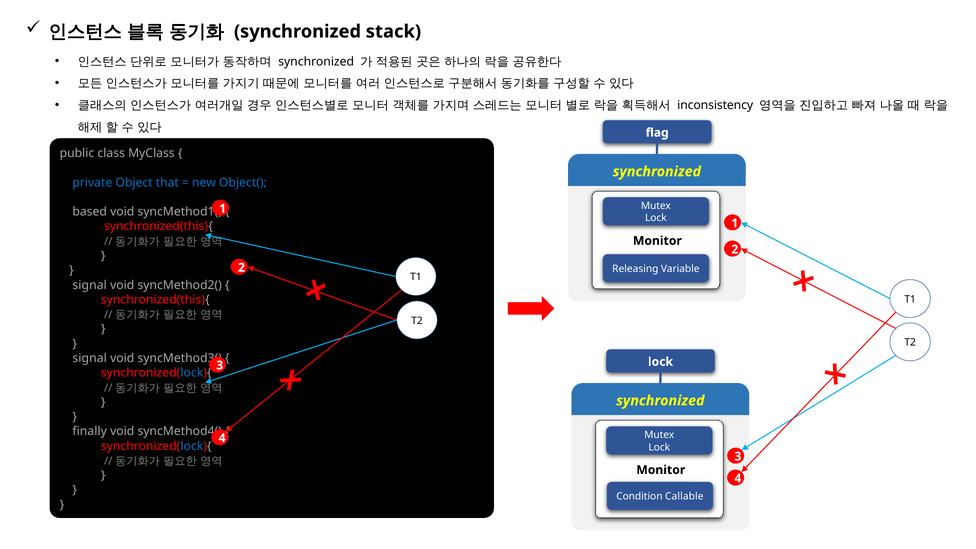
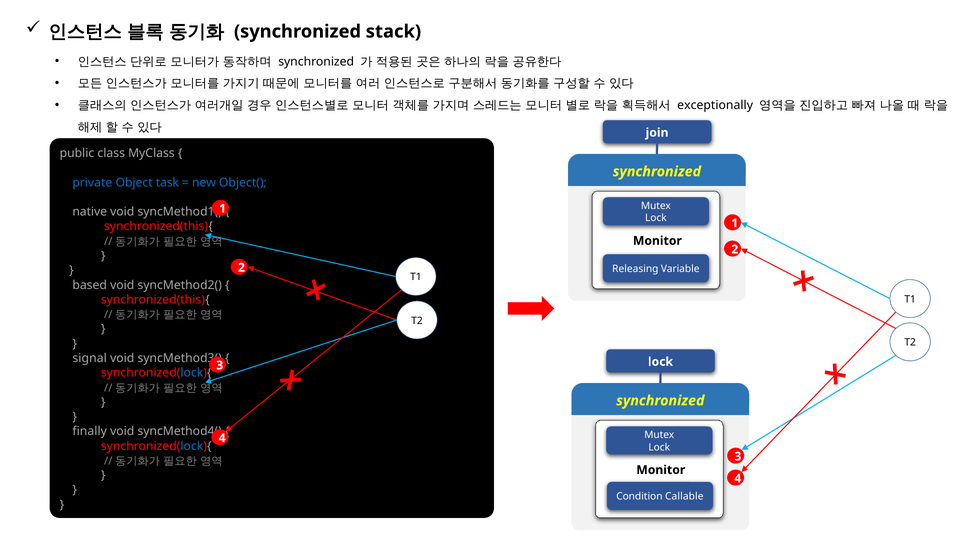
inconsistency: inconsistency -> exceptionally (715, 105)
flag: flag -> join (657, 133)
that: that -> task (167, 183)
based: based -> native (90, 212)
signal: signal -> based (90, 285)
